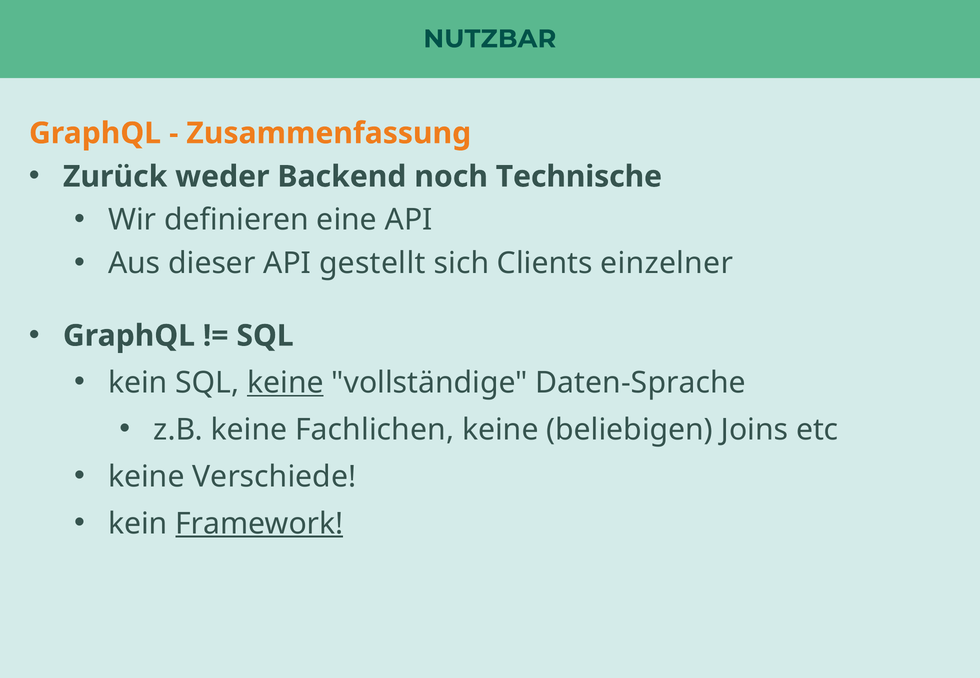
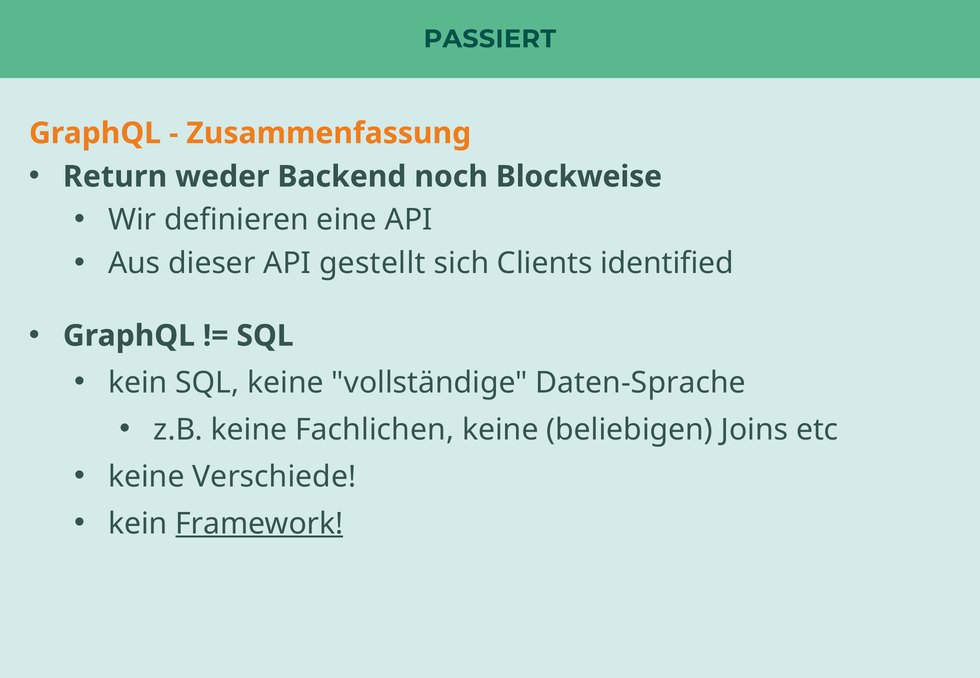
NUTZBAR: NUTZBAR -> PASSIERT (490, 39)
Zurück: Zurück -> Return (115, 177)
Technische: Technische -> Blockweise (579, 177)
einzelner: einzelner -> identified (667, 264)
keine underline: present -> none (285, 383)
